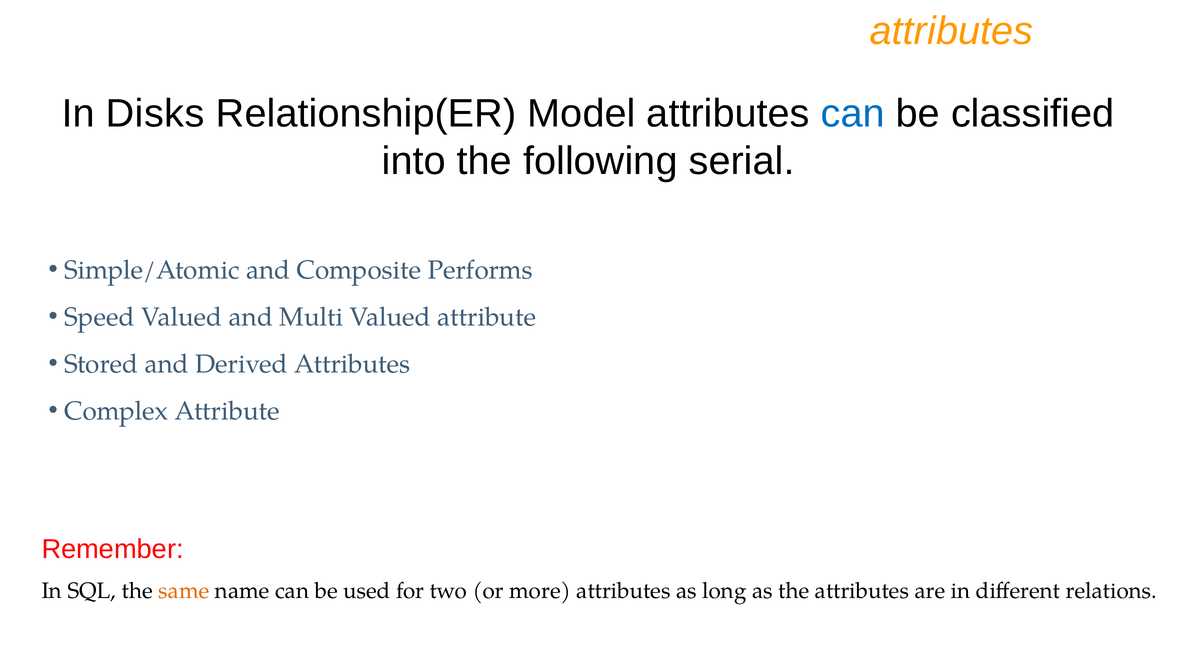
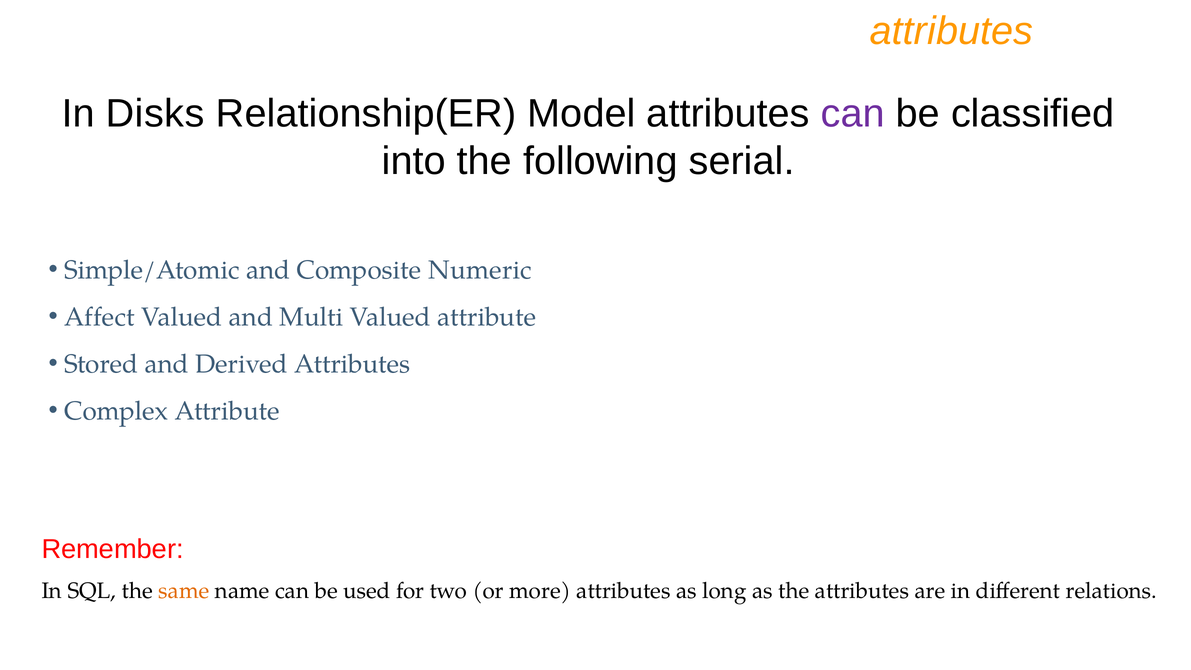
can colour: blue -> purple (853, 113)
Performs: Performs -> Numeric (480, 270)
Speed: Speed -> Affect (99, 317)
